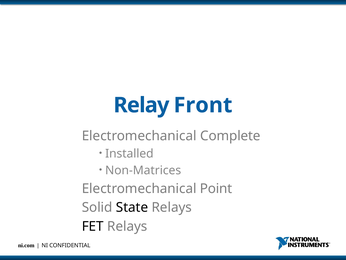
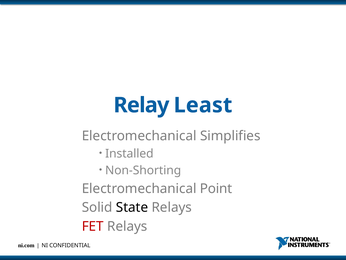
Front: Front -> Least (203, 105)
Complete: Complete -> Simplifies (230, 136)
Non-Matrices: Non-Matrices -> Non-Shorting (143, 170)
FET colour: black -> red (93, 226)
